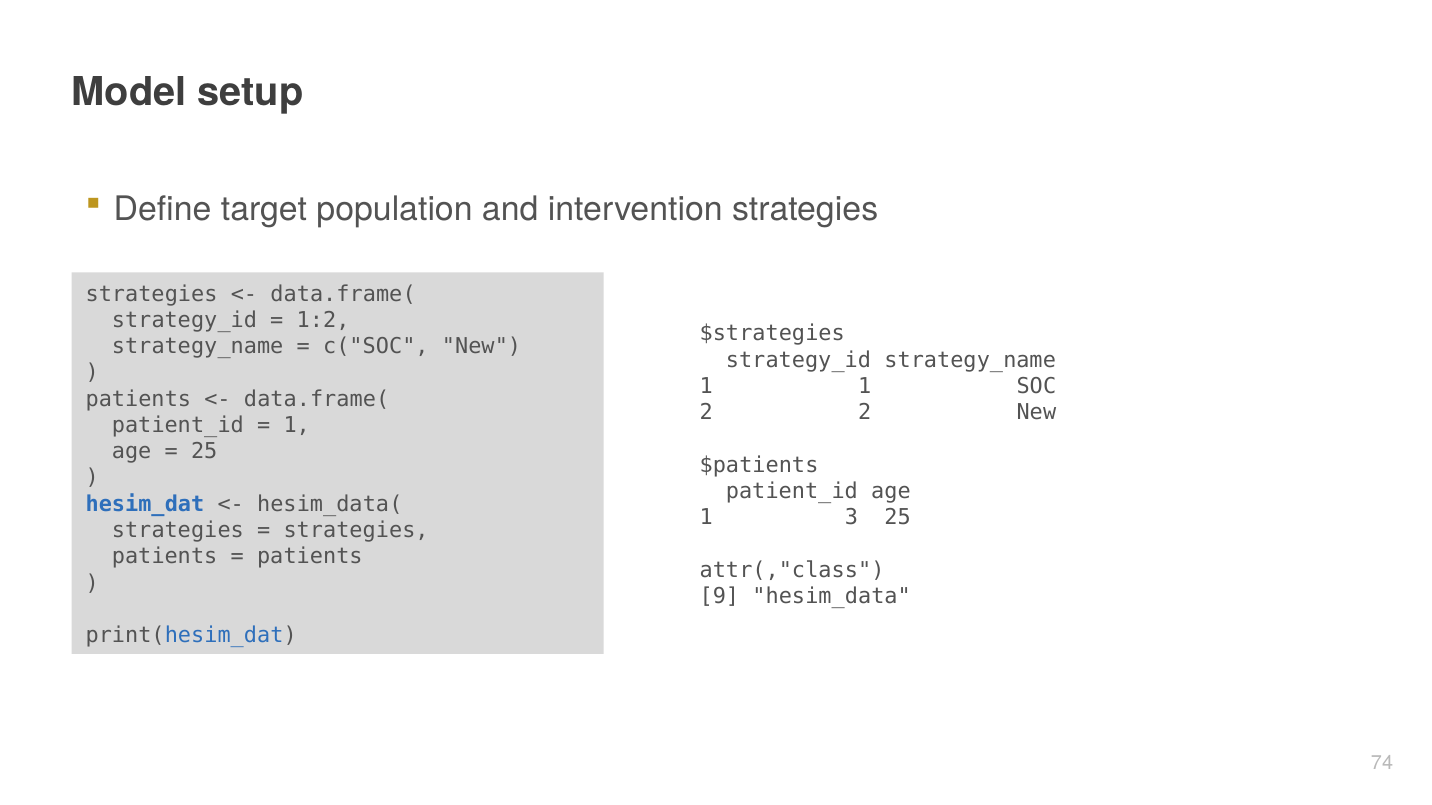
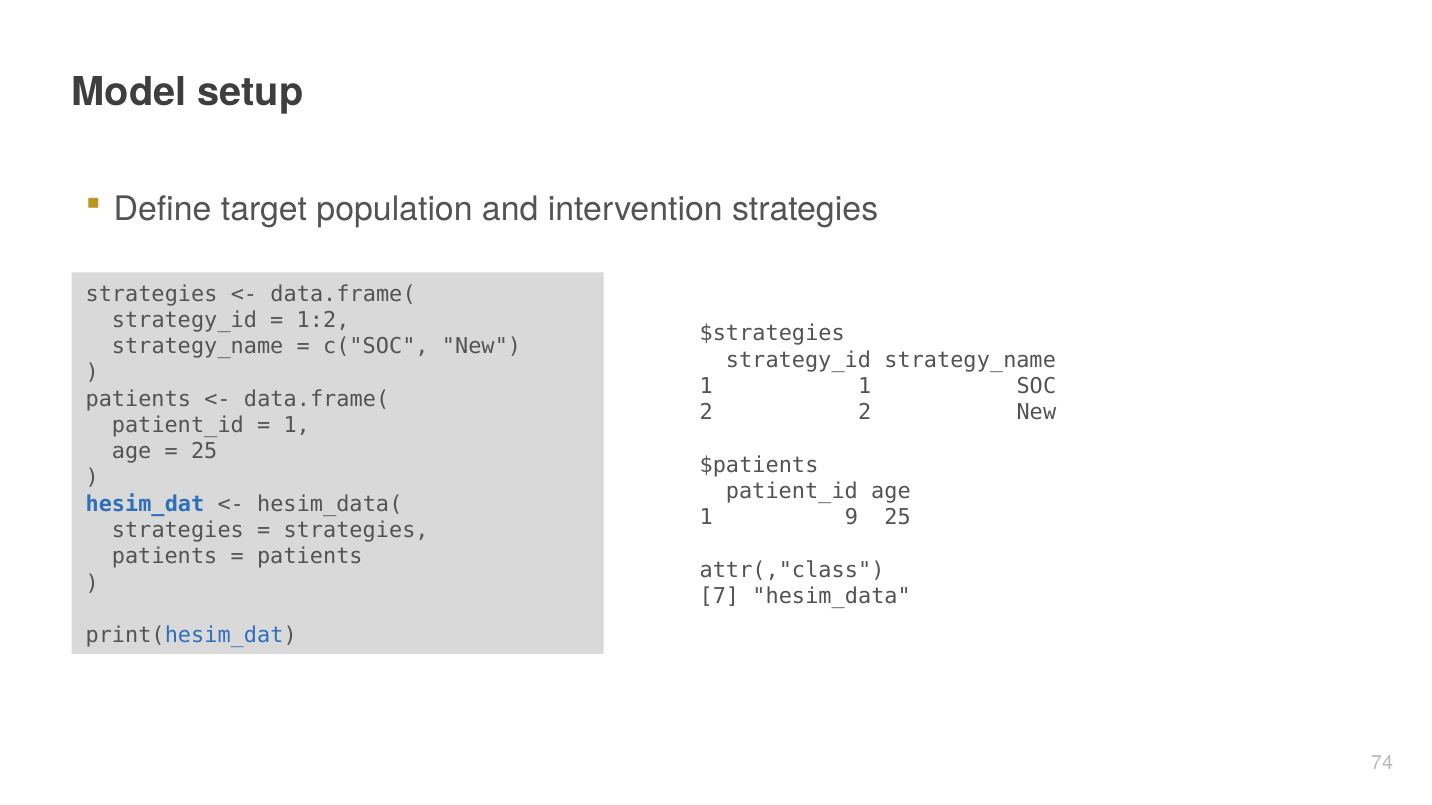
3: 3 -> 9 (851, 518)
9: 9 -> 7 (719, 597)
